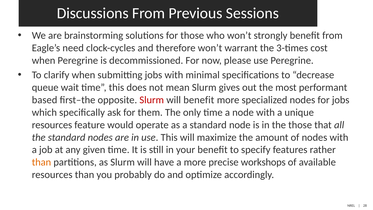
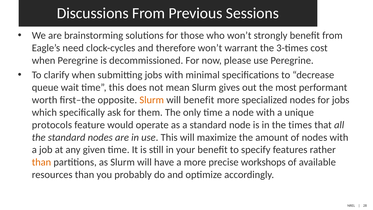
based: based -> worth (45, 100)
Slurm colour: red -> orange (152, 100)
resources: resources -> protocols (52, 125)
the those: those -> times (300, 125)
